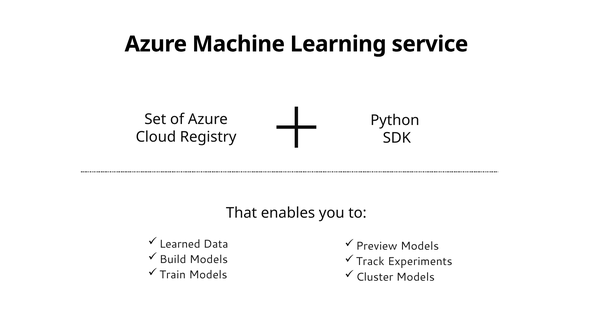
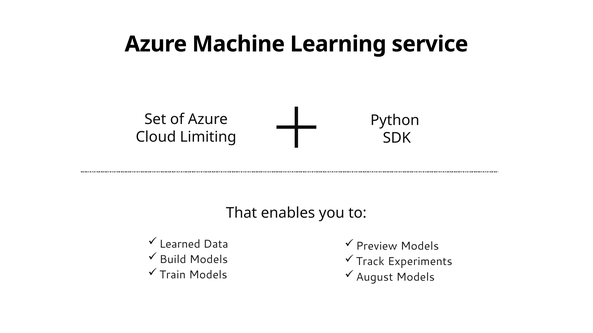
Registry: Registry -> Limiting (208, 137)
Cluster: Cluster -> August (375, 277)
